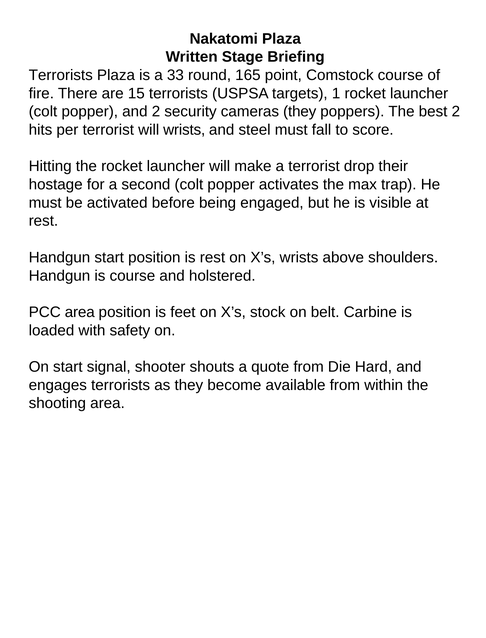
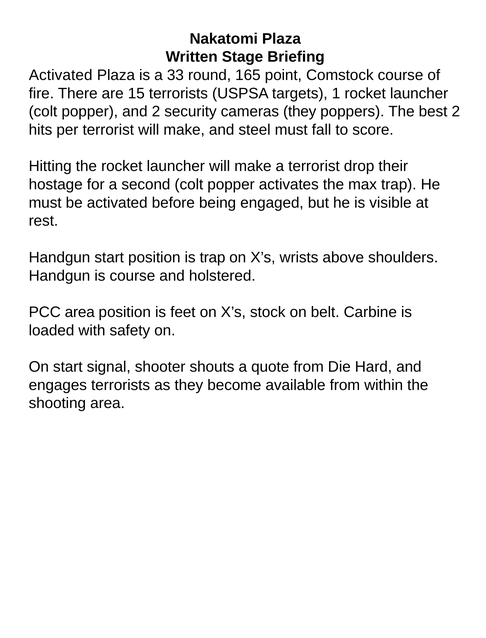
Terrorists: Terrorists -> Activated (61, 75)
terrorist will wrists: wrists -> make (184, 130)
is rest: rest -> trap (213, 257)
